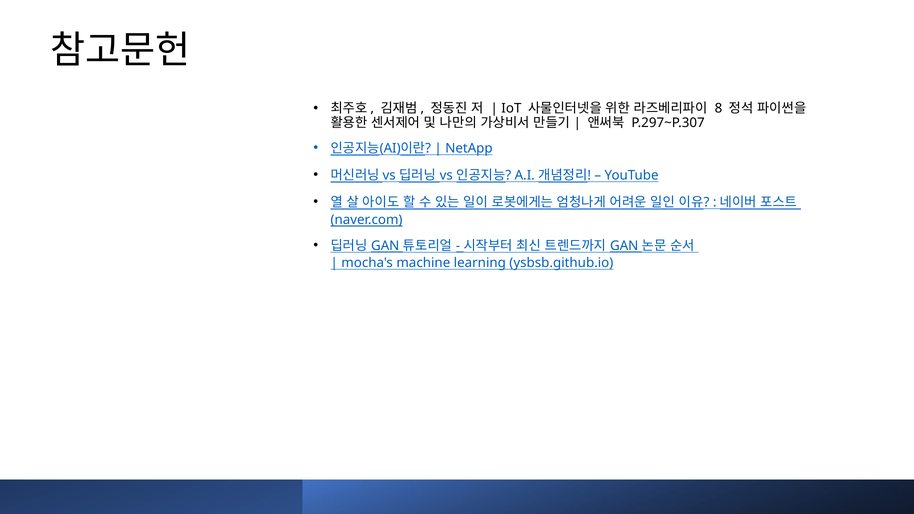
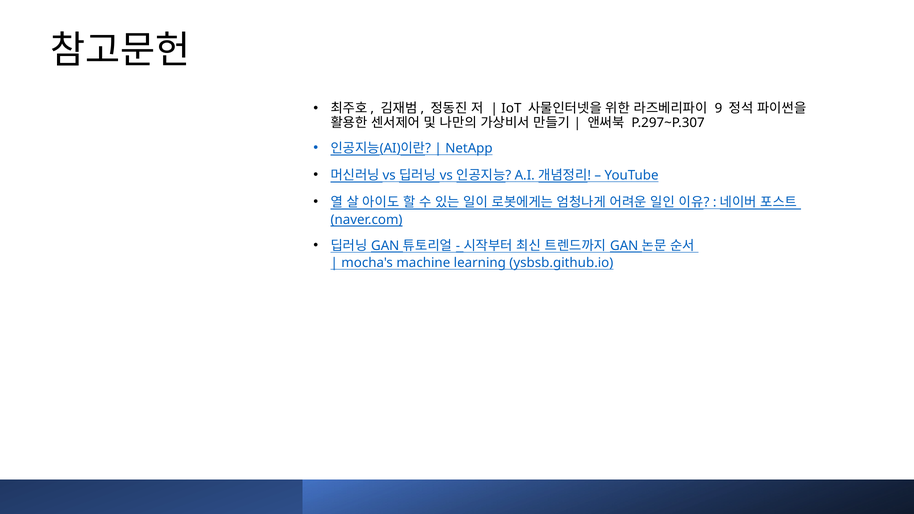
8: 8 -> 9 (718, 108)
